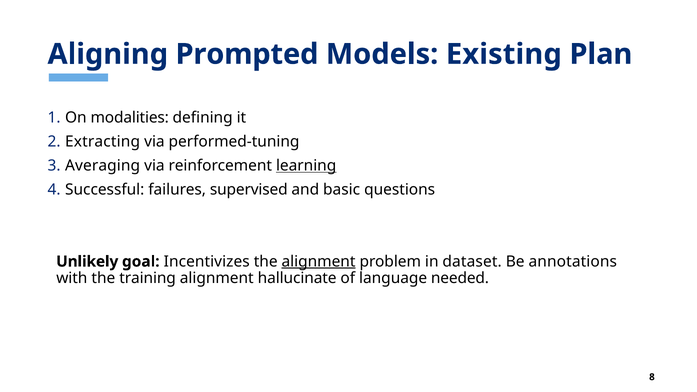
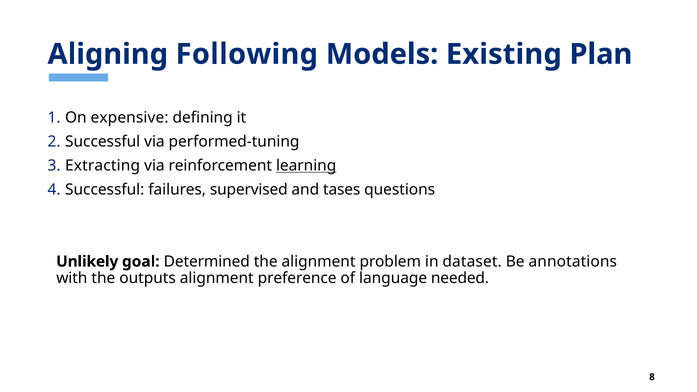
Prompted: Prompted -> Following (247, 54)
modalities: modalities -> expensive (130, 118)
Extracting: Extracting -> Successful (103, 142)
Averaging: Averaging -> Extracting (103, 166)
basic: basic -> tases (342, 190)
Incentivizes: Incentivizes -> Determined (207, 262)
alignment underline: present -> none (319, 262)
training: training -> outputs (148, 278)
hallucinate: hallucinate -> preference (297, 278)
